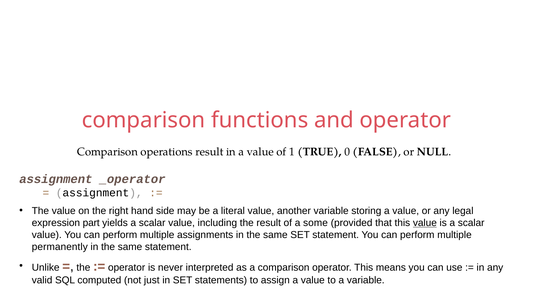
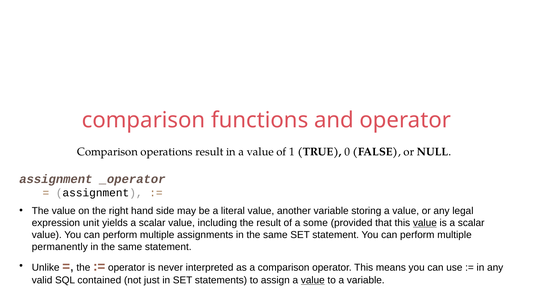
part: part -> unit (91, 223)
computed: computed -> contained (99, 280)
value underline: none -> present (313, 280)
